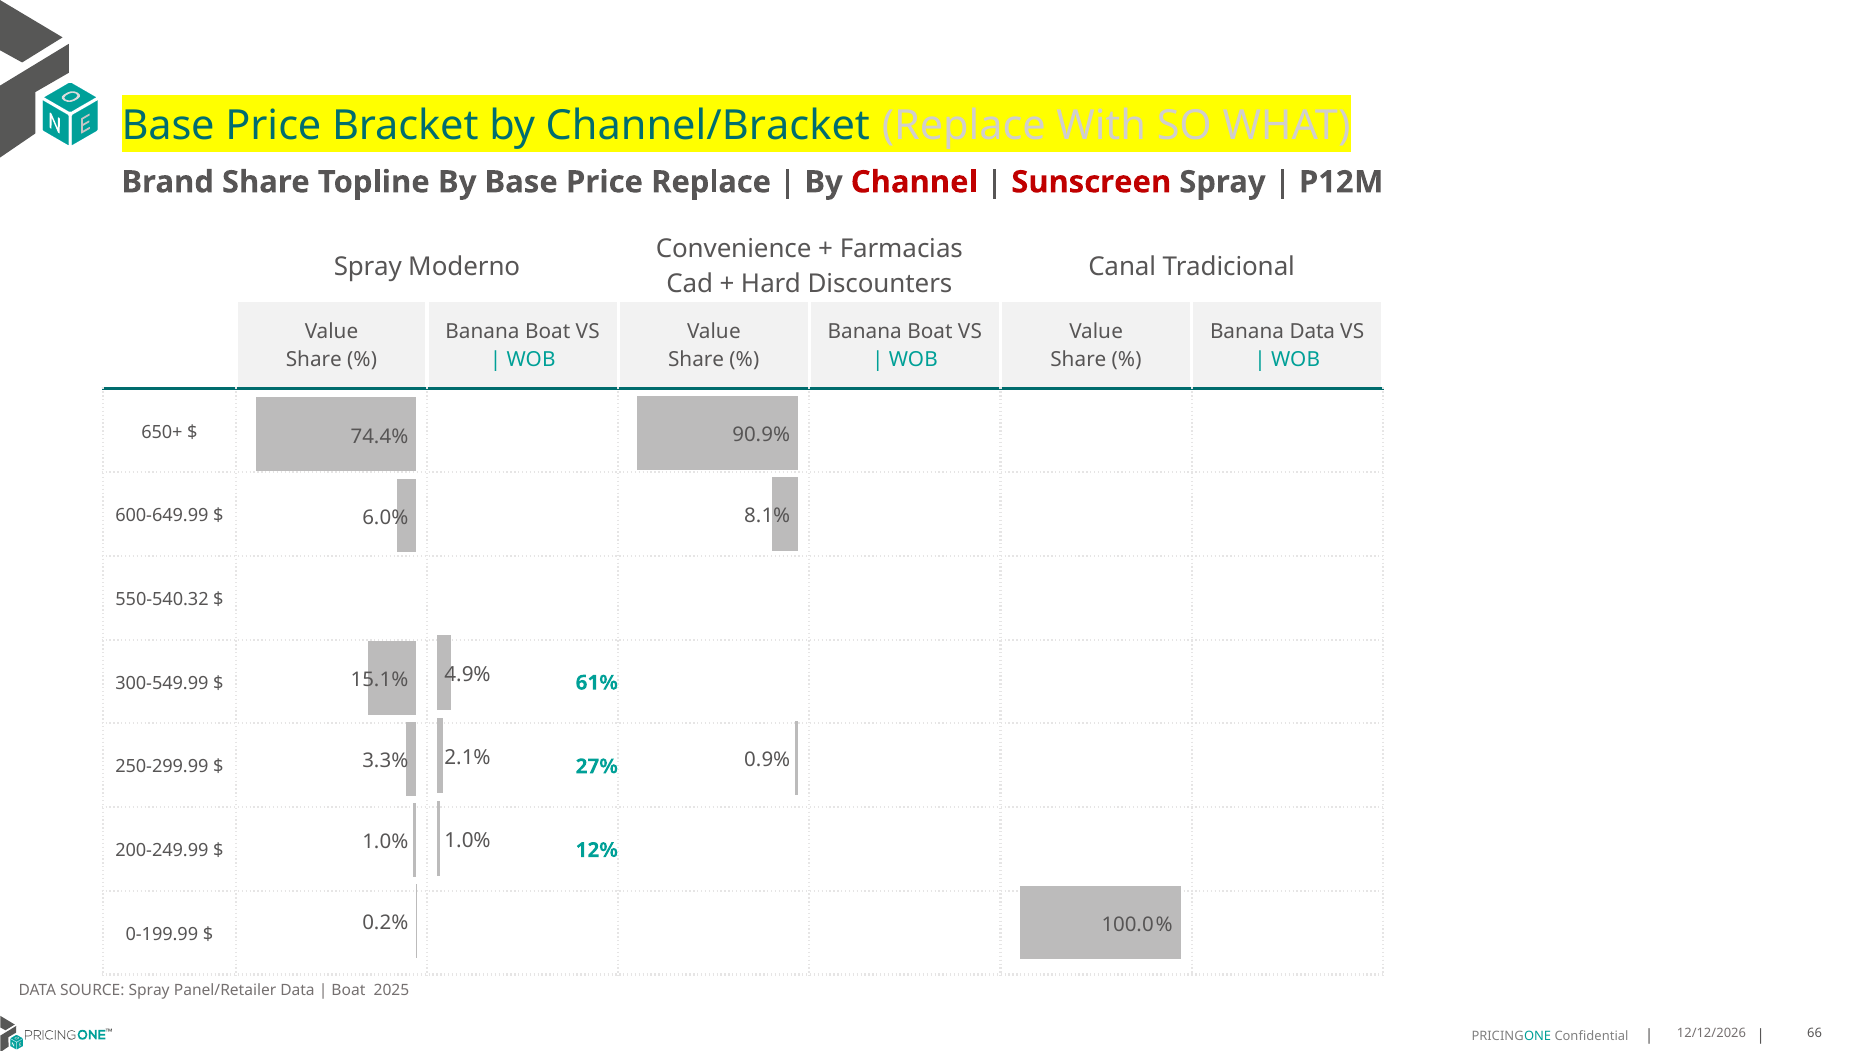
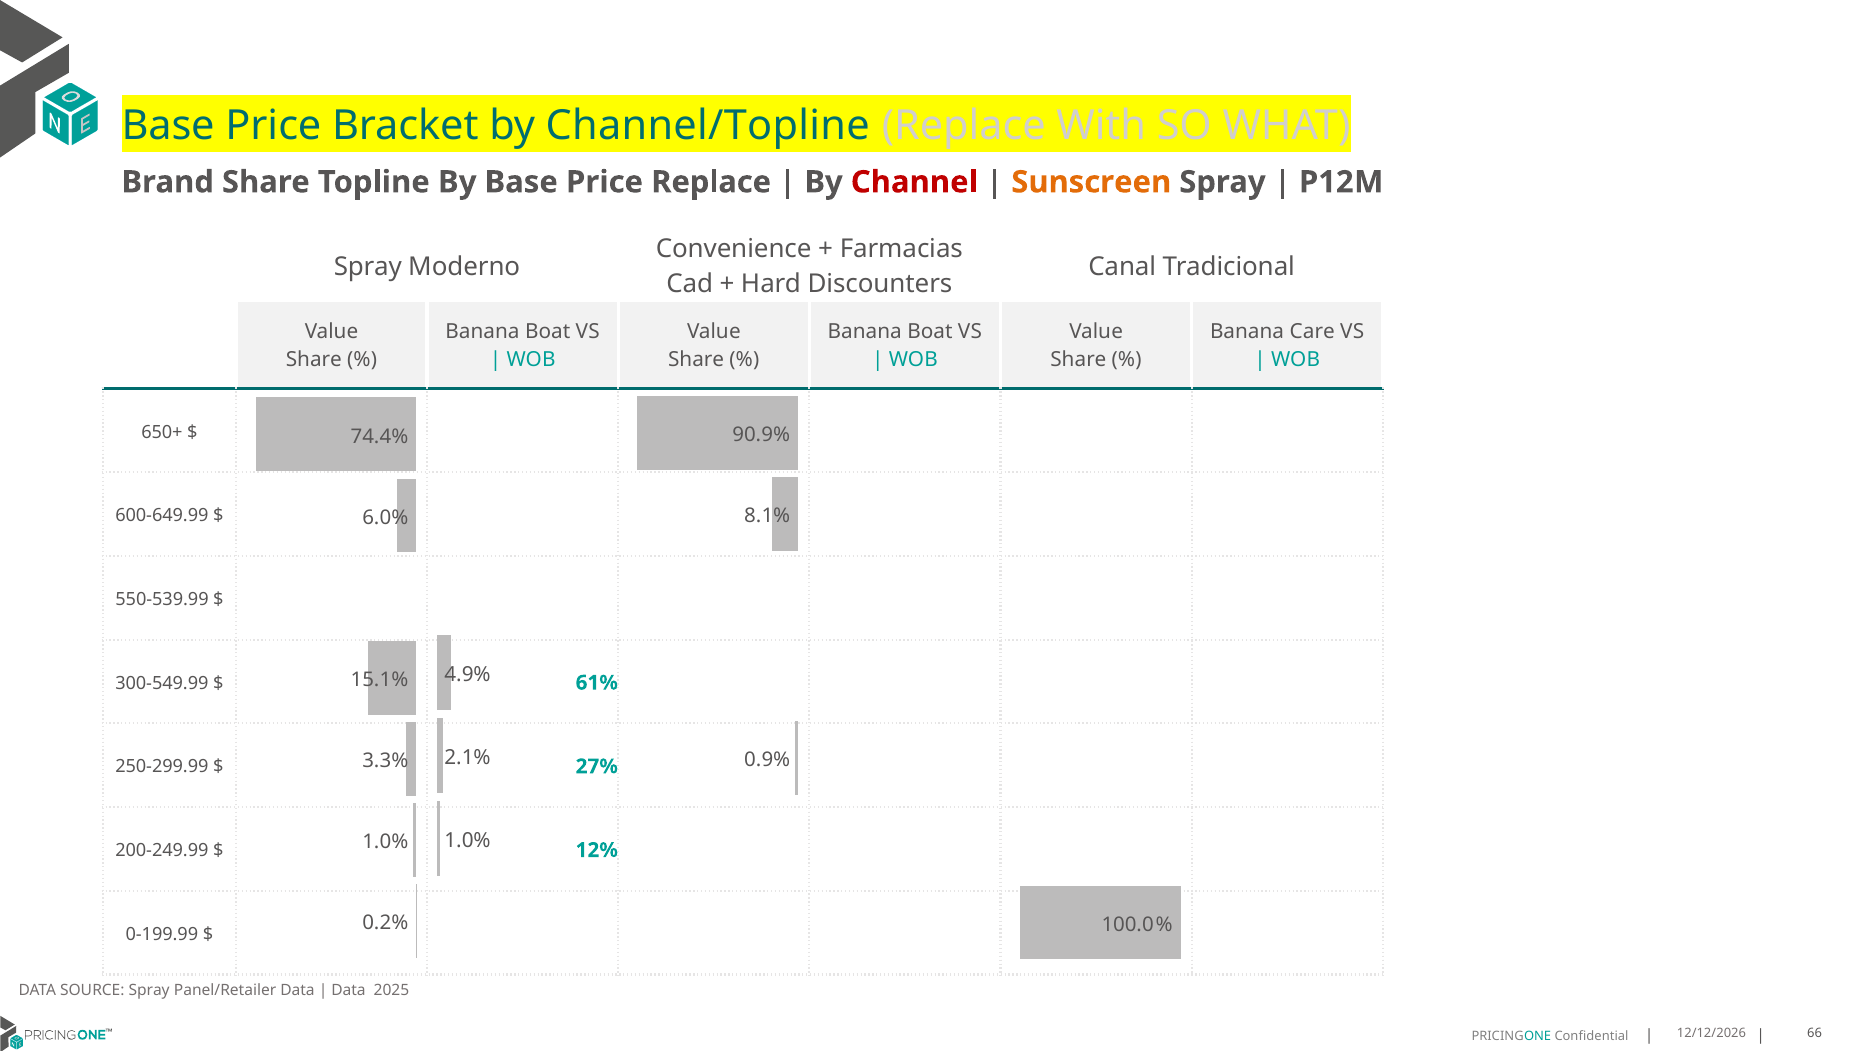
Channel/Bracket: Channel/Bracket -> Channel/Topline (708, 126)
Sunscreen colour: red -> orange (1091, 182)
Banana Data: Data -> Care (1312, 331)
550-540.32: 550-540.32 -> 550-539.99 (162, 599)
Boat: Boat -> Data (349, 990)
